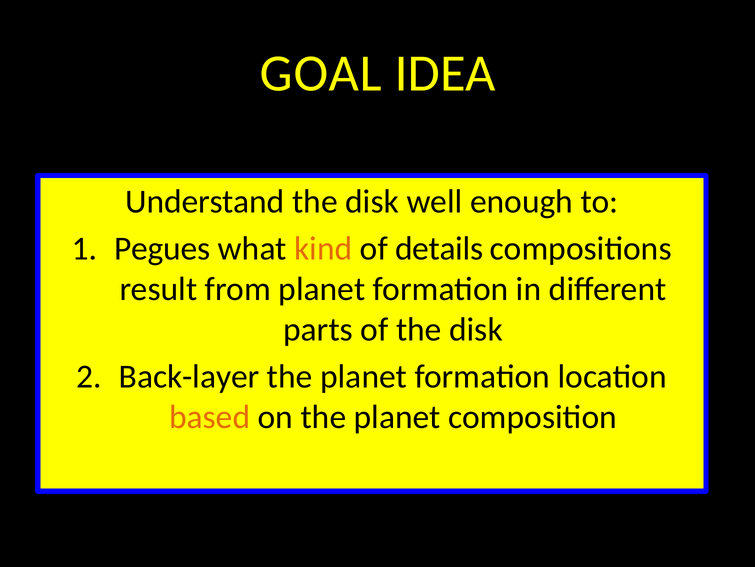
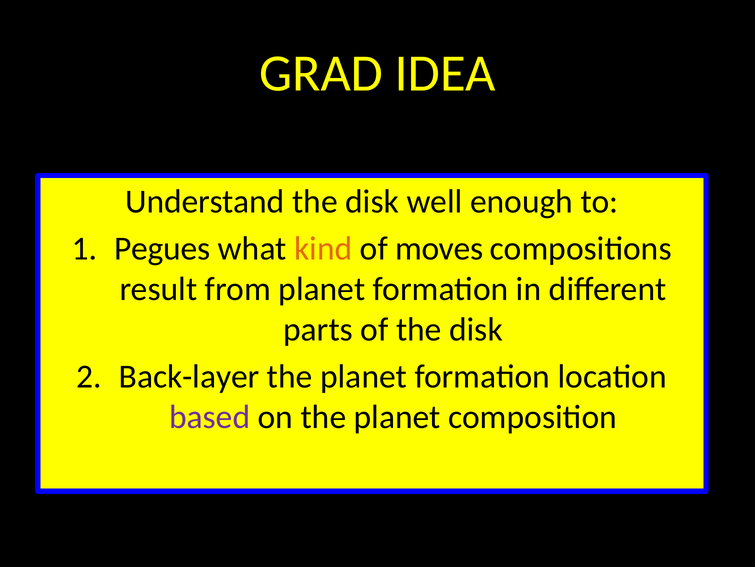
GOAL: GOAL -> GRAD (321, 74)
details: details -> moves (439, 249)
based colour: orange -> purple (210, 416)
